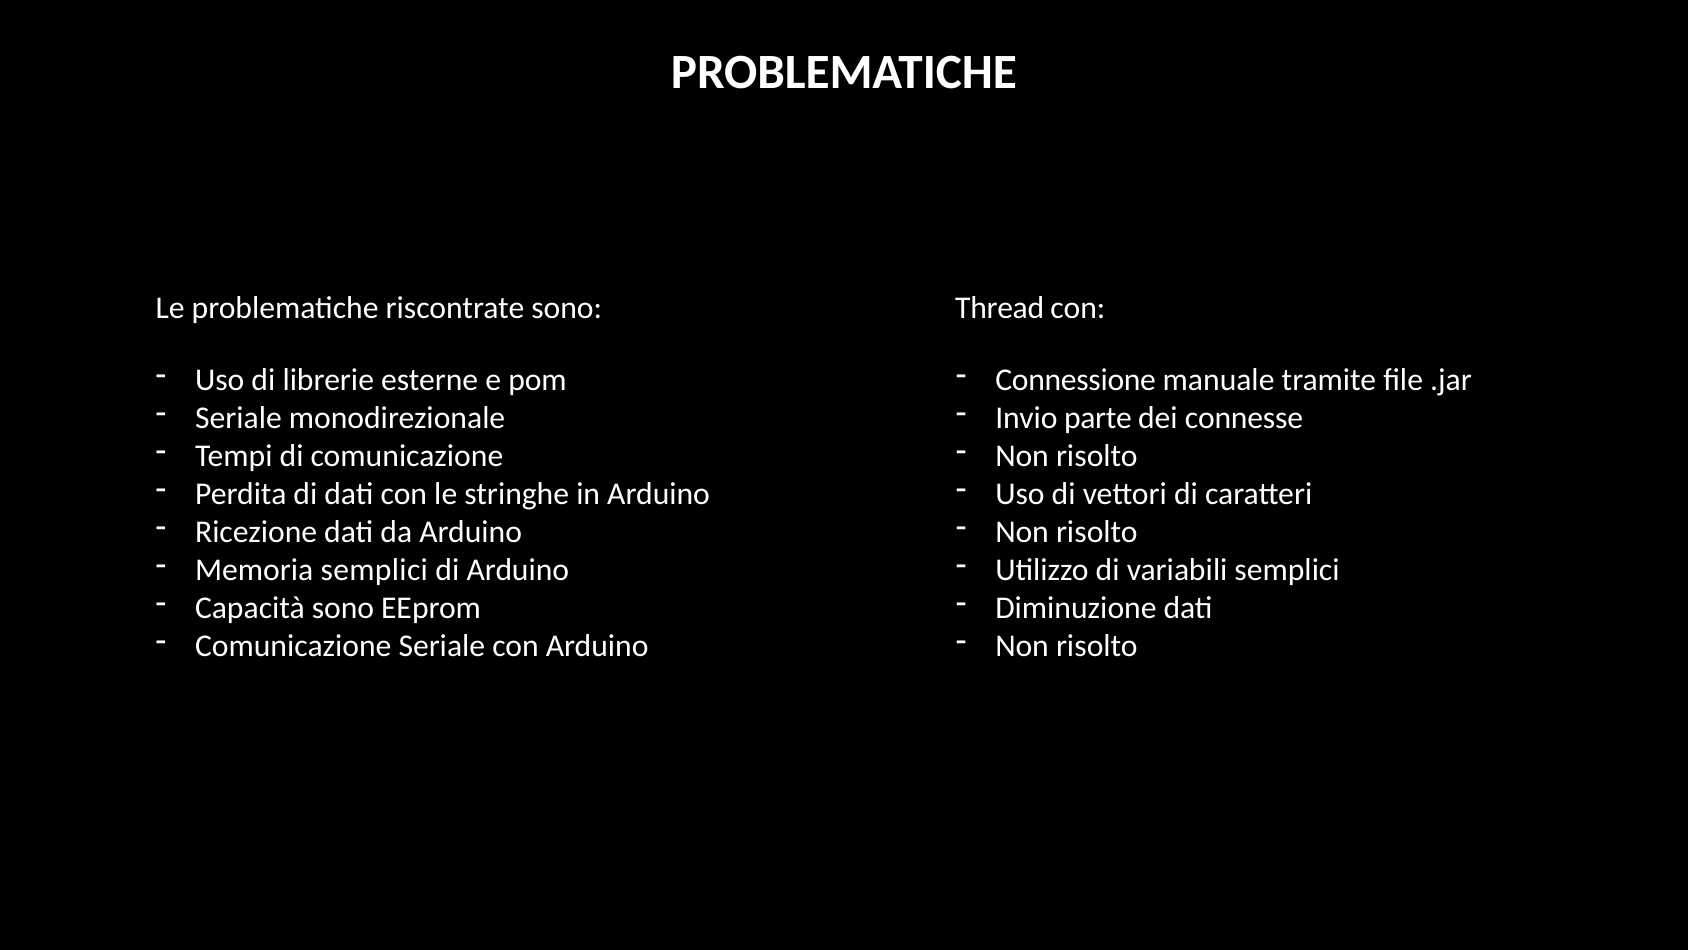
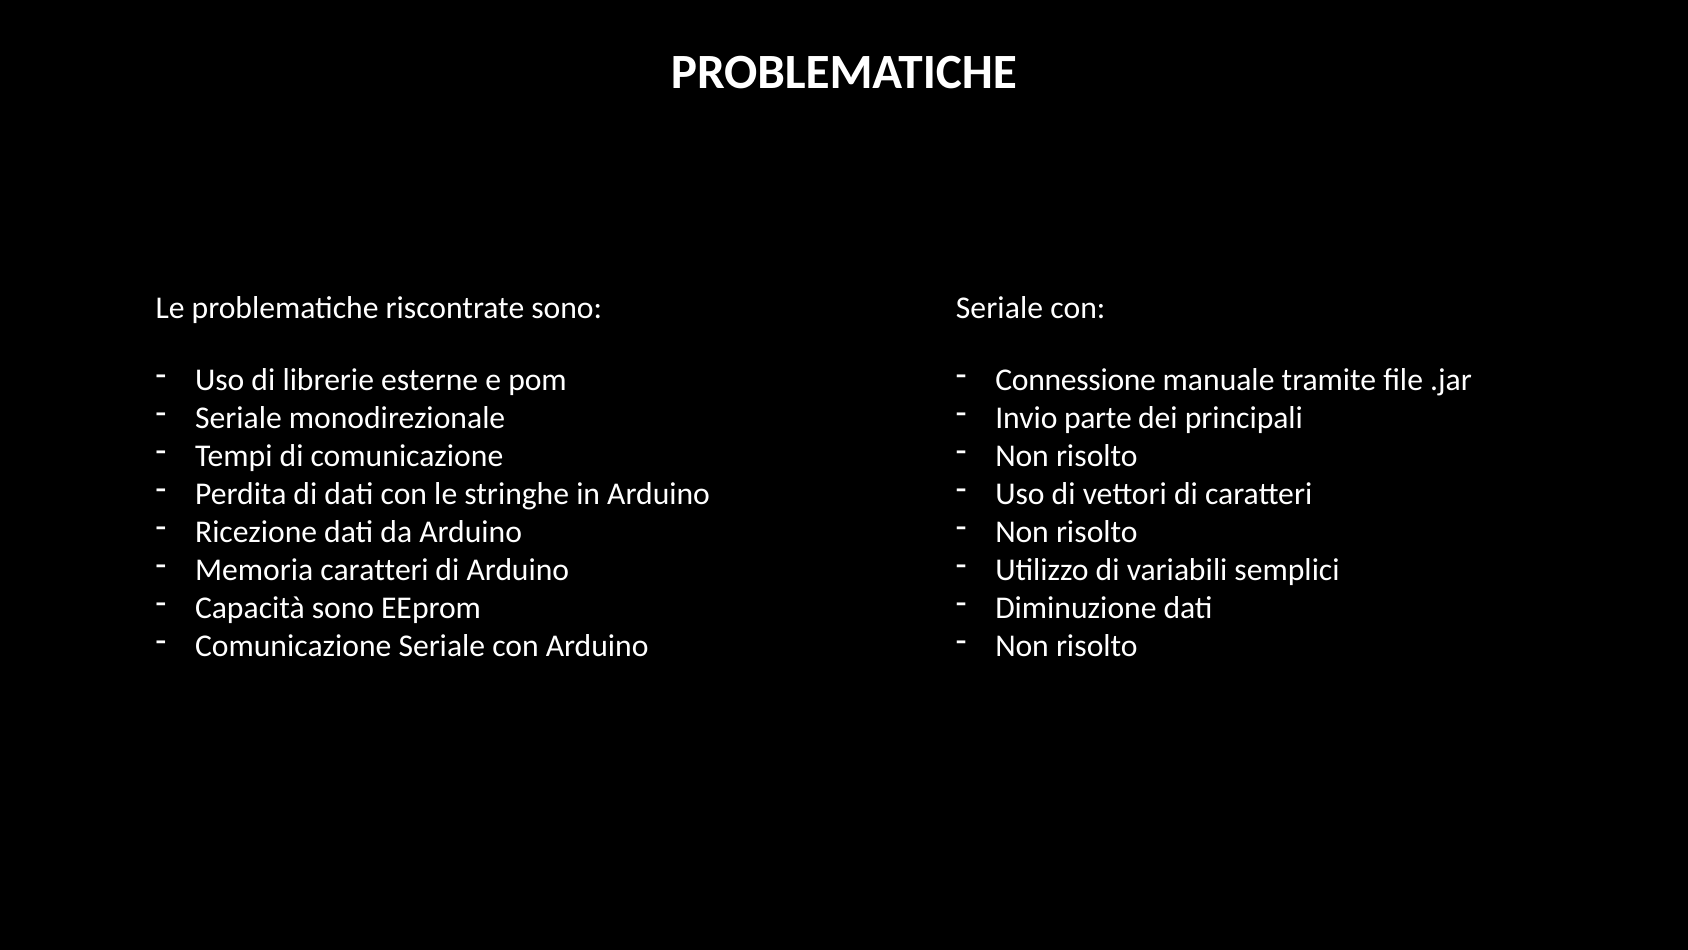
Thread: Thread -> Seriale (999, 308)
connesse: connesse -> principali (1244, 418)
Memoria semplici: semplici -> caratteri (375, 570)
